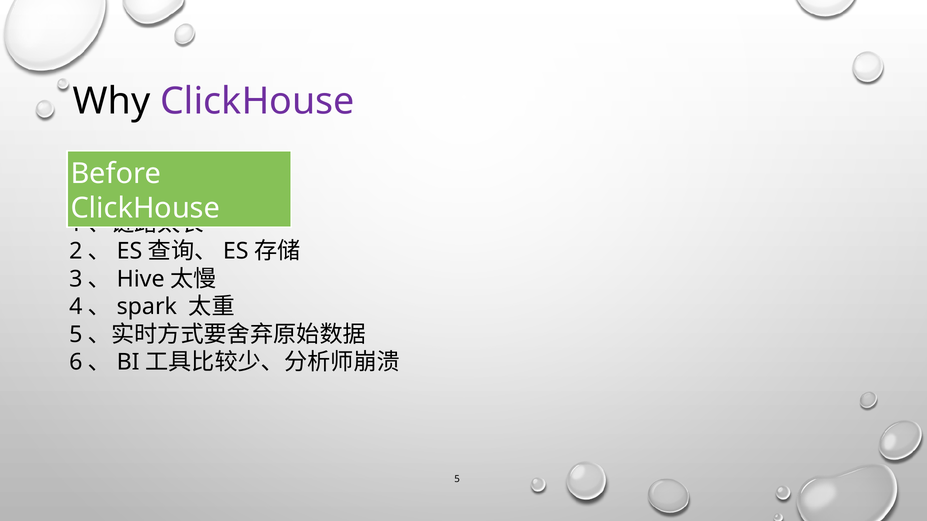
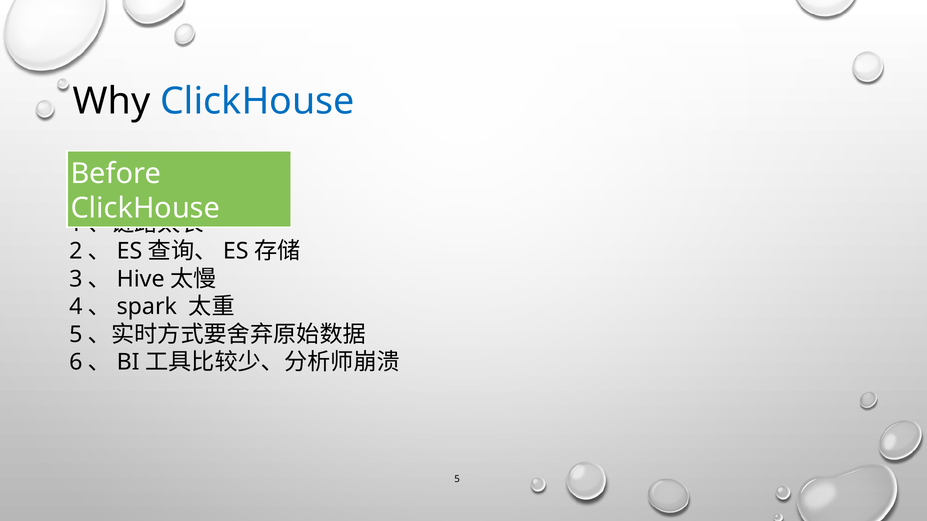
ClickHouse colour: purple -> blue (257, 101)
